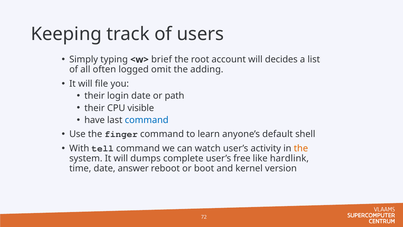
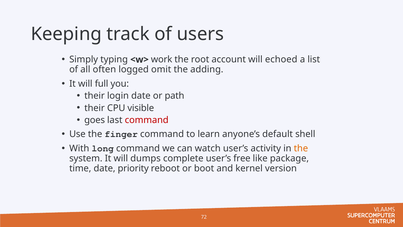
brief: brief -> work (162, 60)
decides: decides -> echoed (281, 60)
file: file -> full (102, 84)
have: have -> goes (95, 120)
command colour: blue -> red (147, 120)
tell: tell -> long (103, 148)
hardlink: hardlink -> package (289, 158)
answer: answer -> priority (133, 168)
